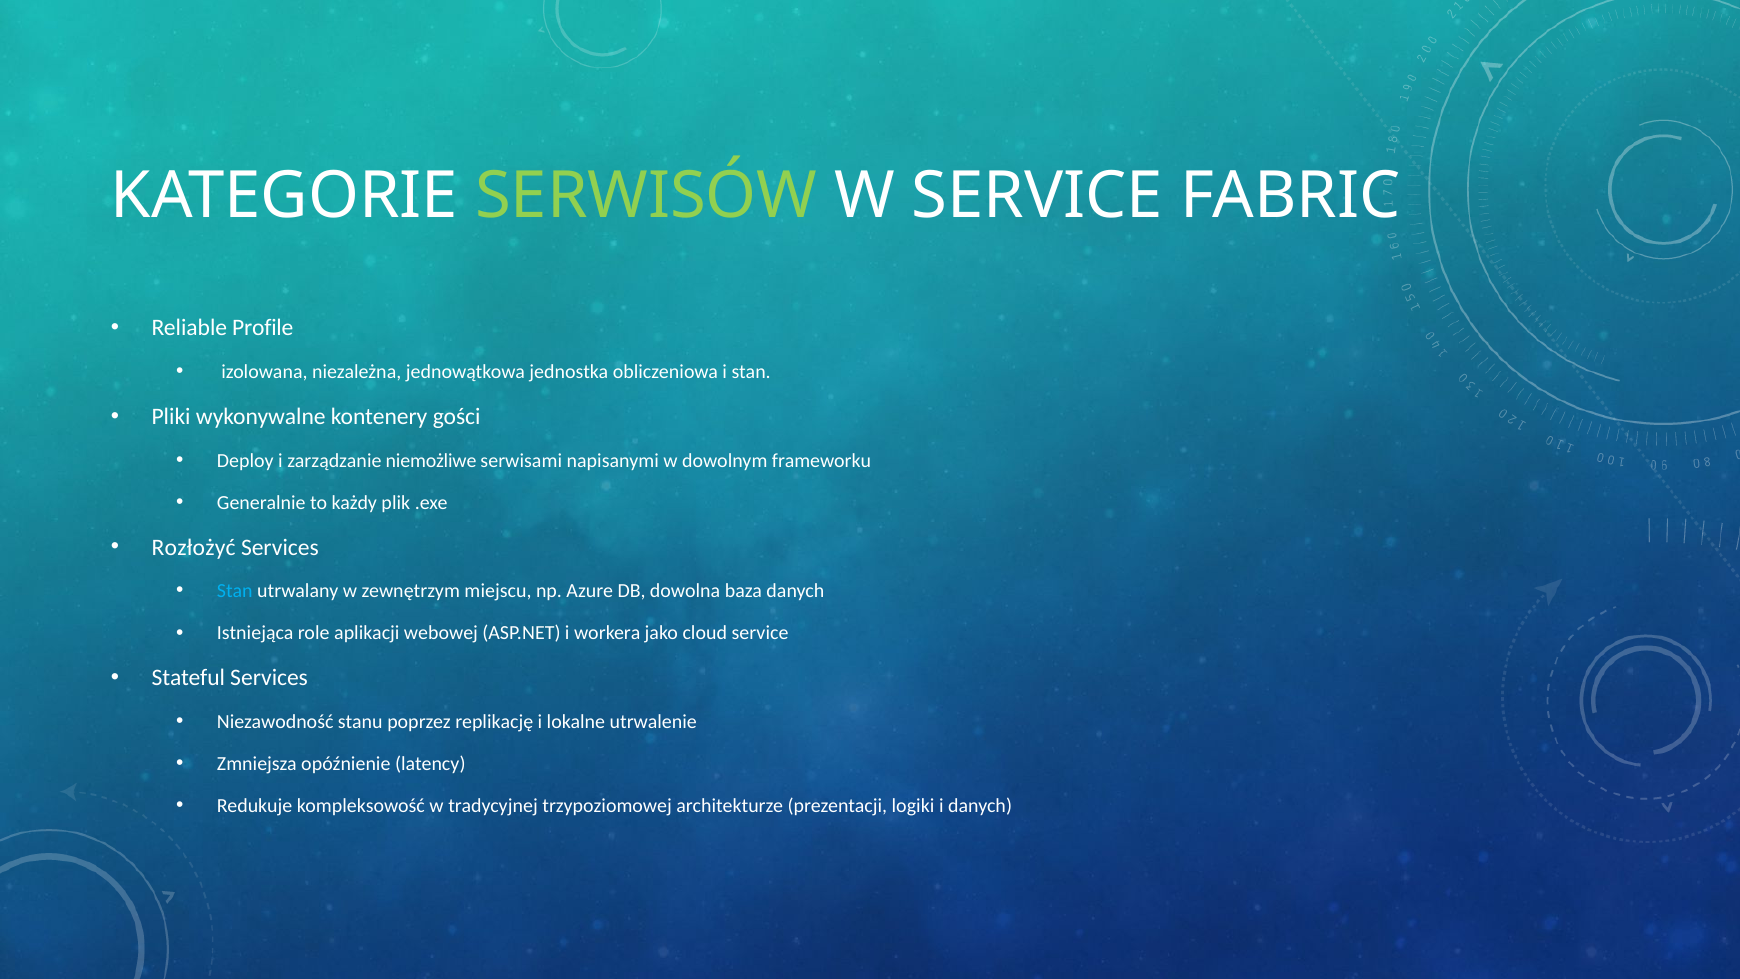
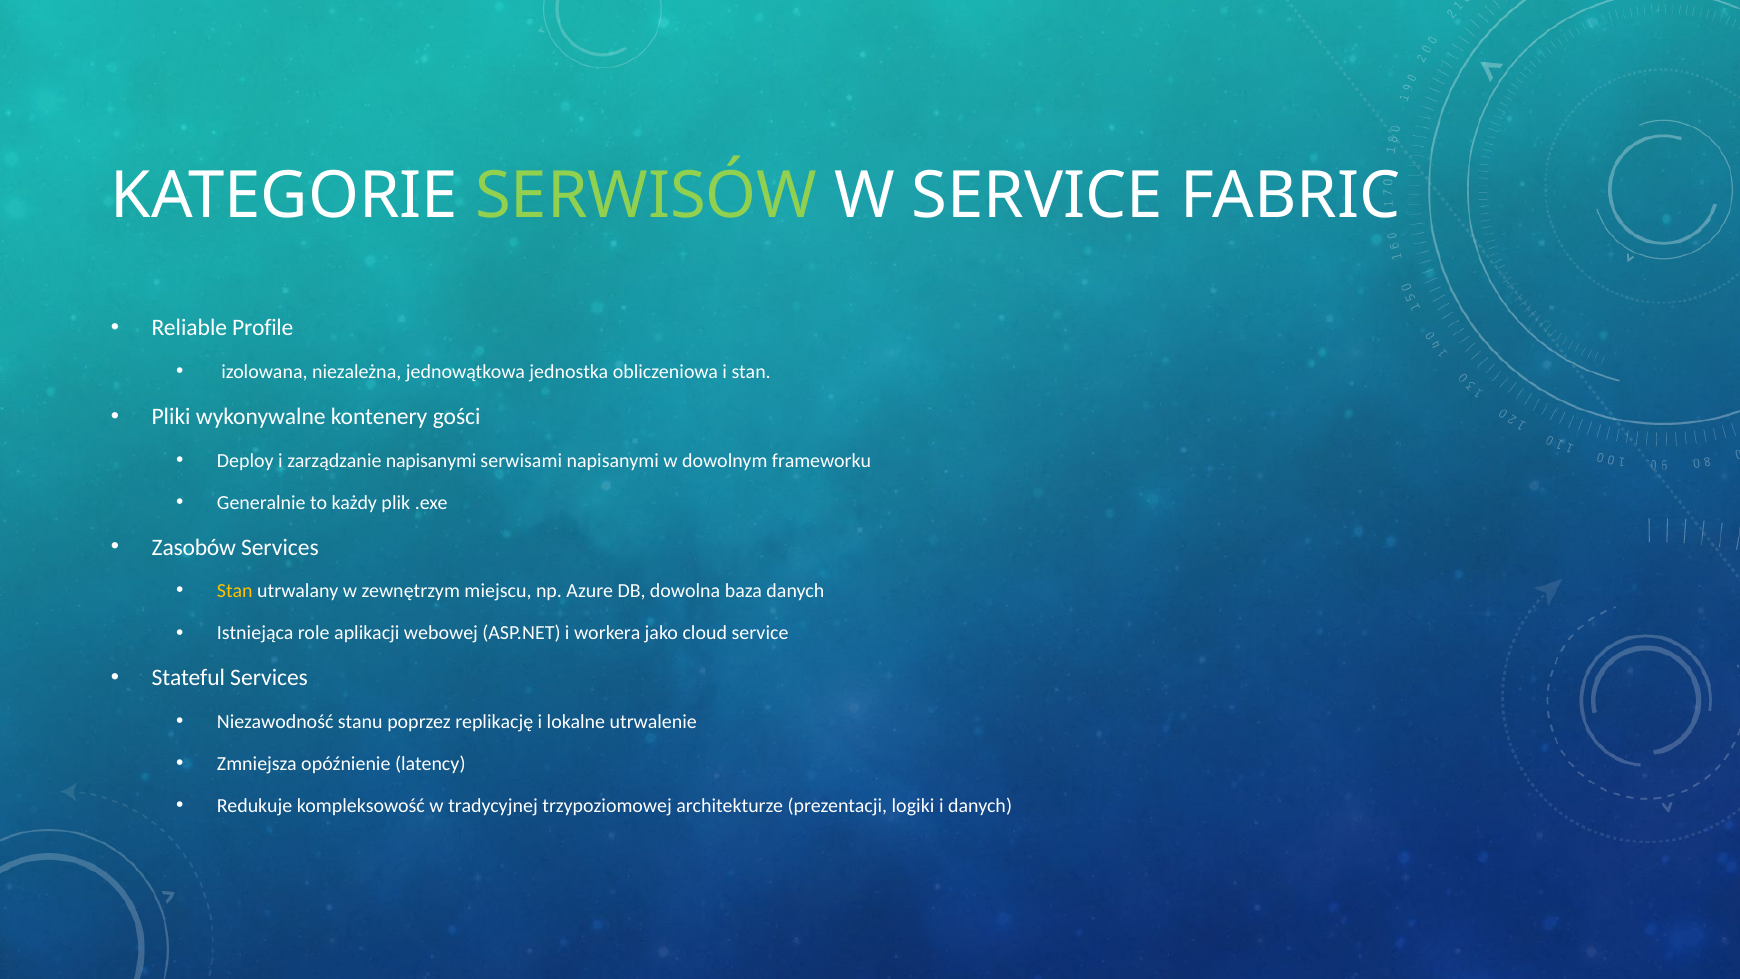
zarządzanie niemożliwe: niemożliwe -> napisanymi (431, 460)
Rozłożyć: Rozłożyć -> Zasobów (194, 547)
Stan colour: light blue -> yellow (235, 591)
